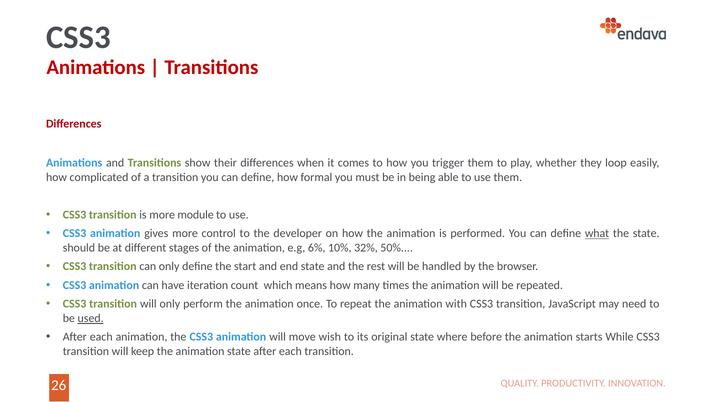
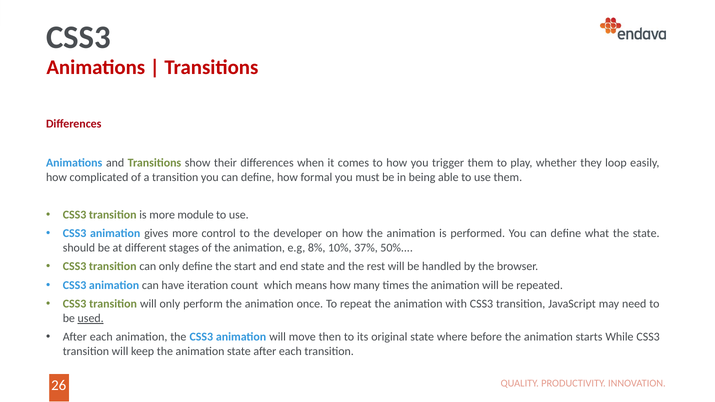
what underline: present -> none (597, 234)
6%: 6% -> 8% (317, 248)
32%: 32% -> 37% (366, 248)
wish: wish -> then (330, 337)
